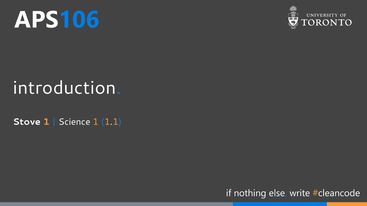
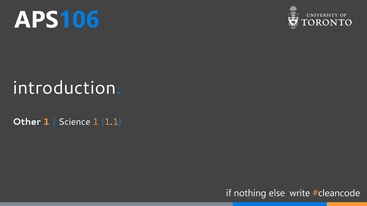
Stove: Stove -> Other (27, 122)
